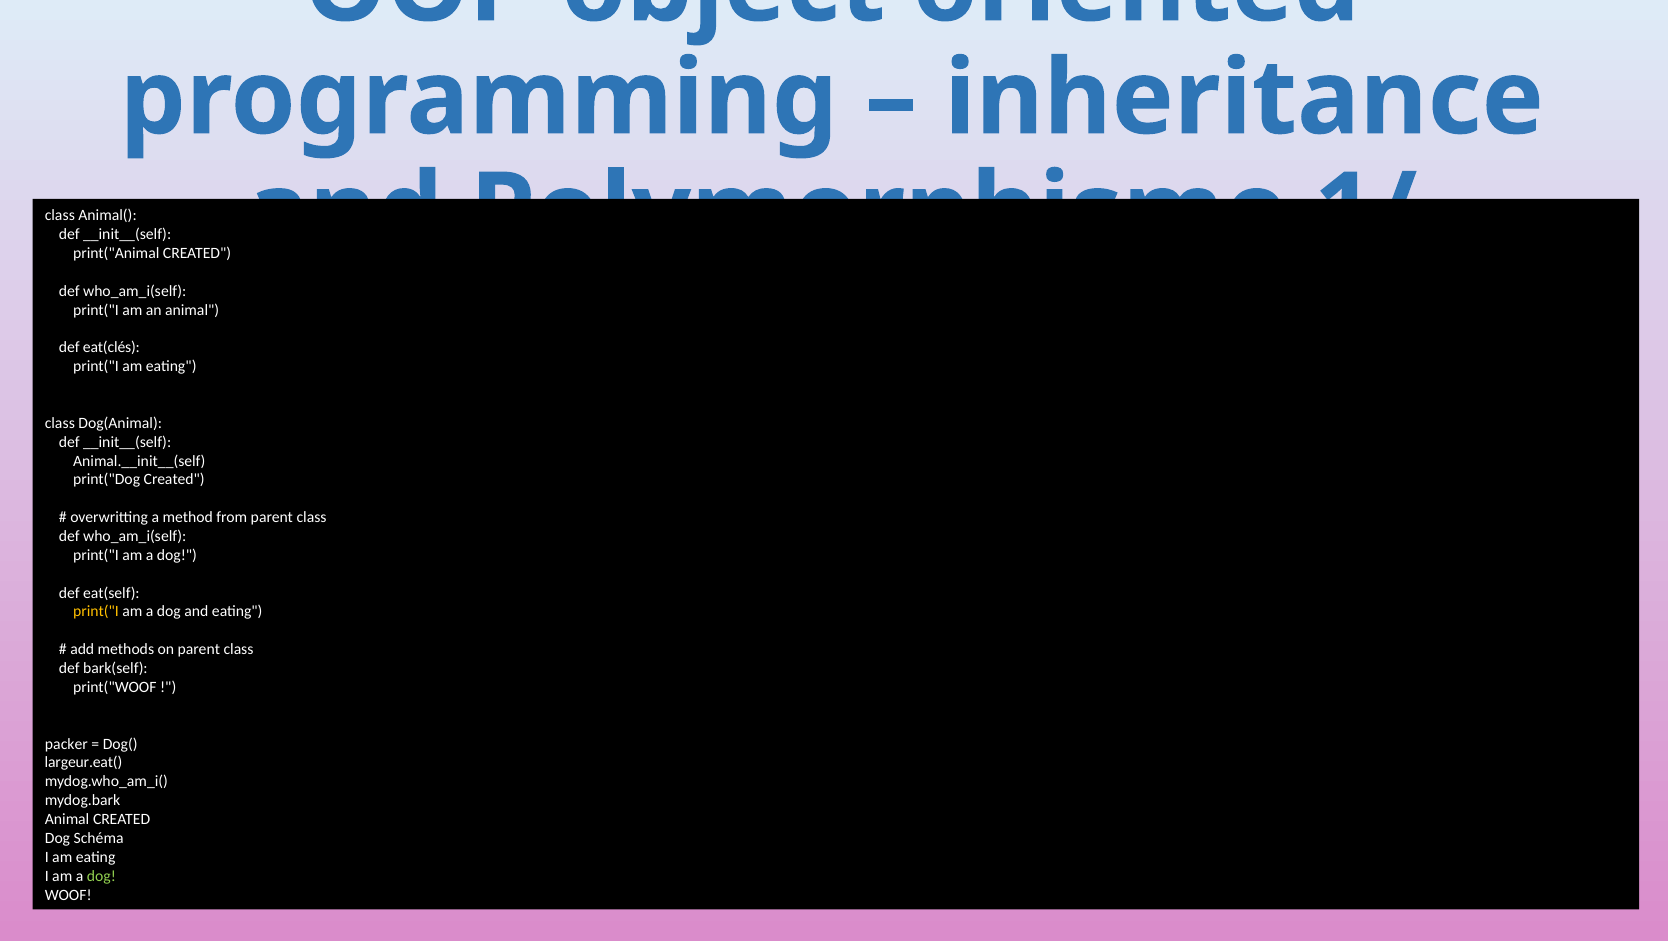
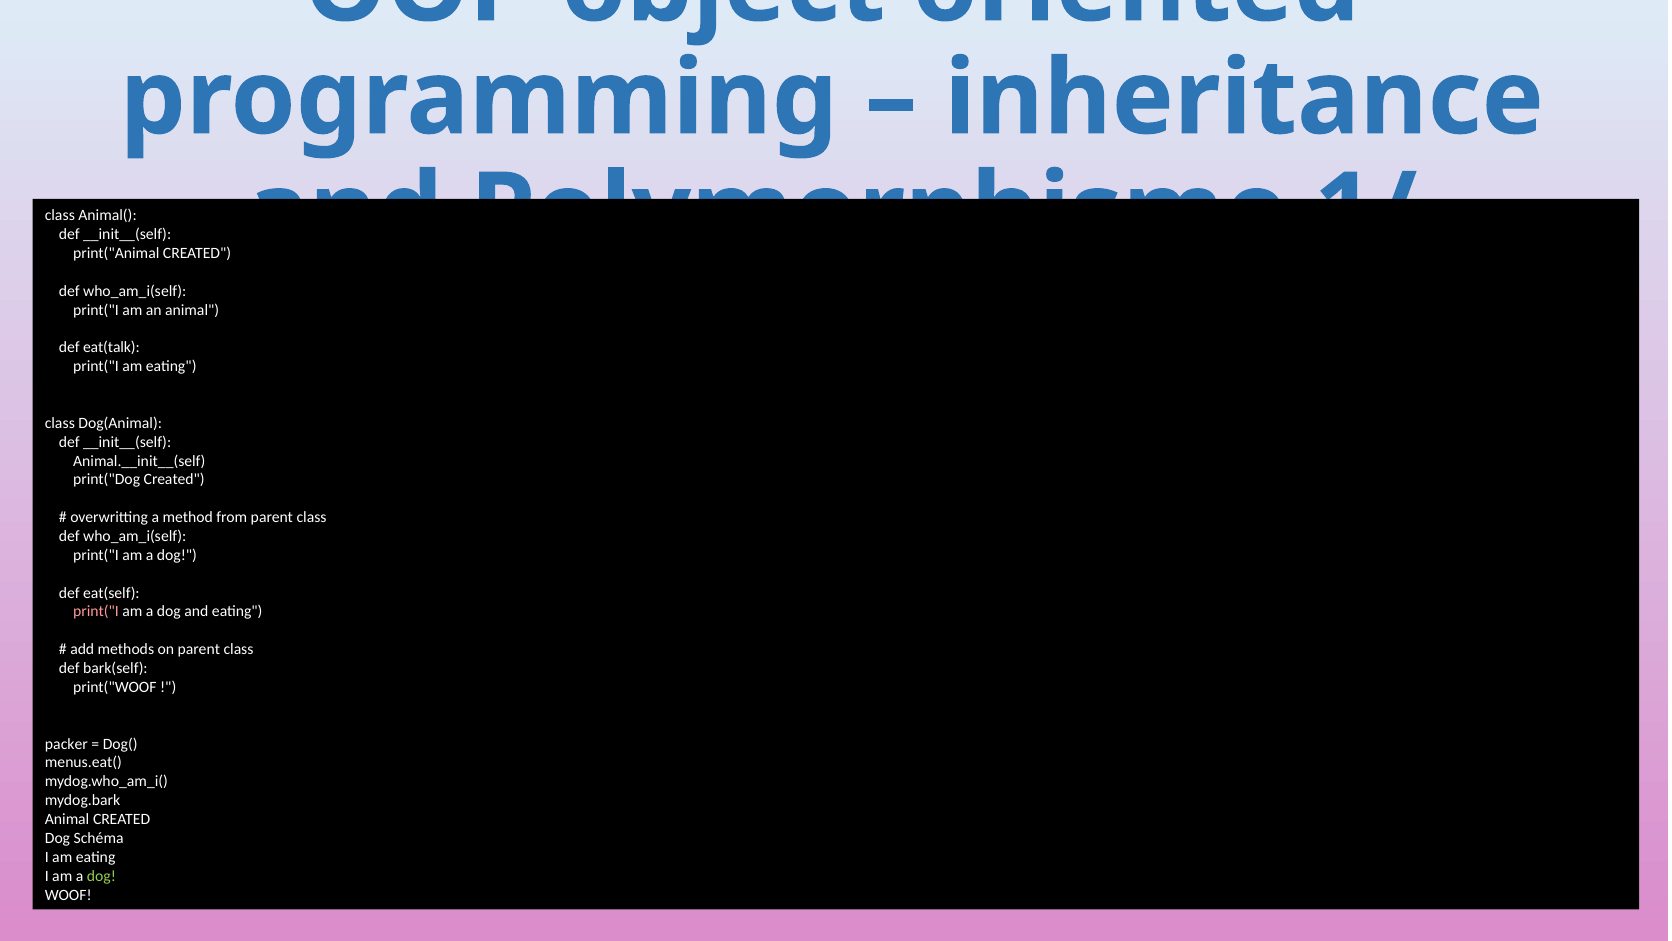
eat(clés: eat(clés -> eat(talk (111, 347)
print("I colour: yellow -> pink (96, 611)
largeur.eat(: largeur.eat( -> menus.eat( (83, 762)
